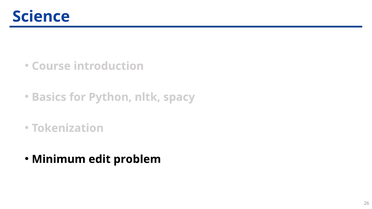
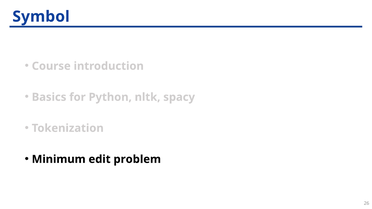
Science: Science -> Symbol (41, 17)
